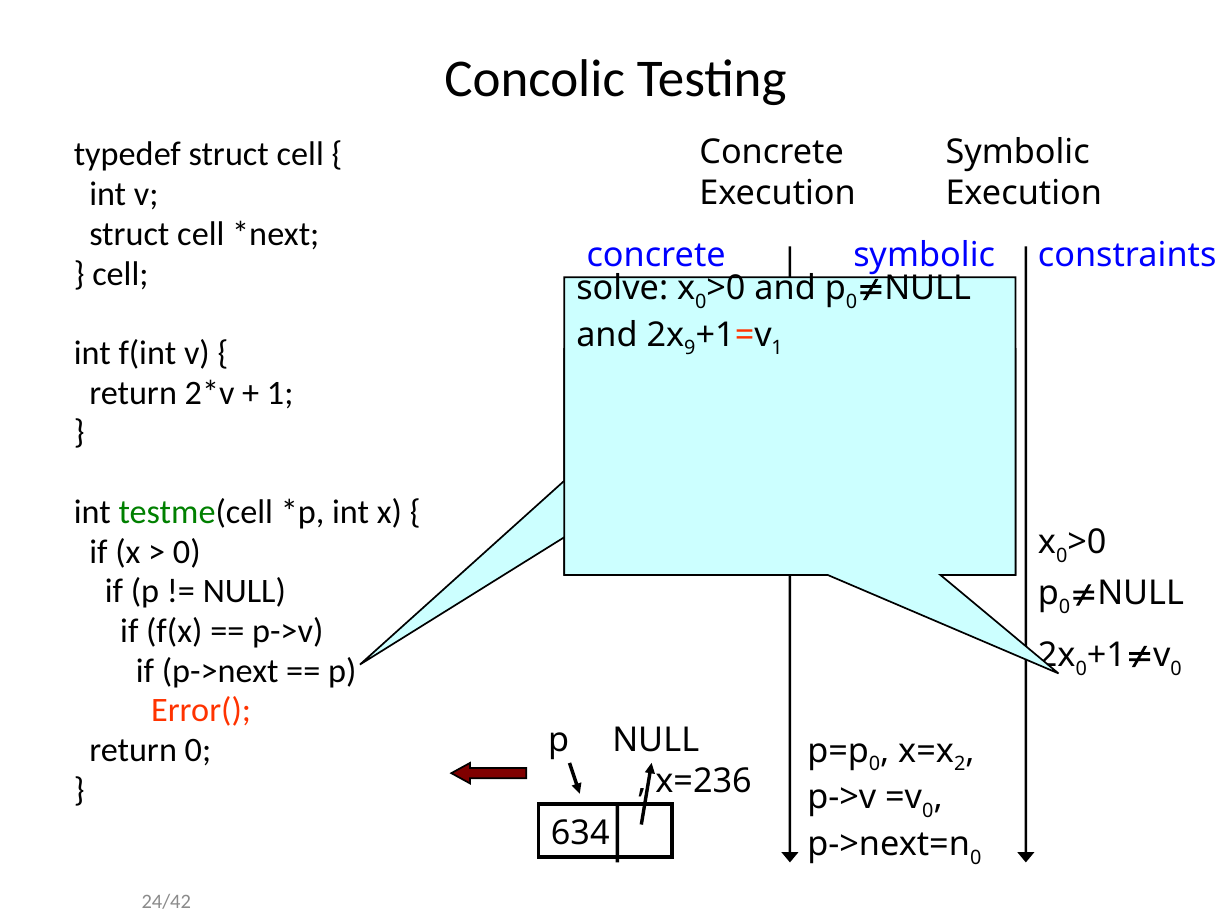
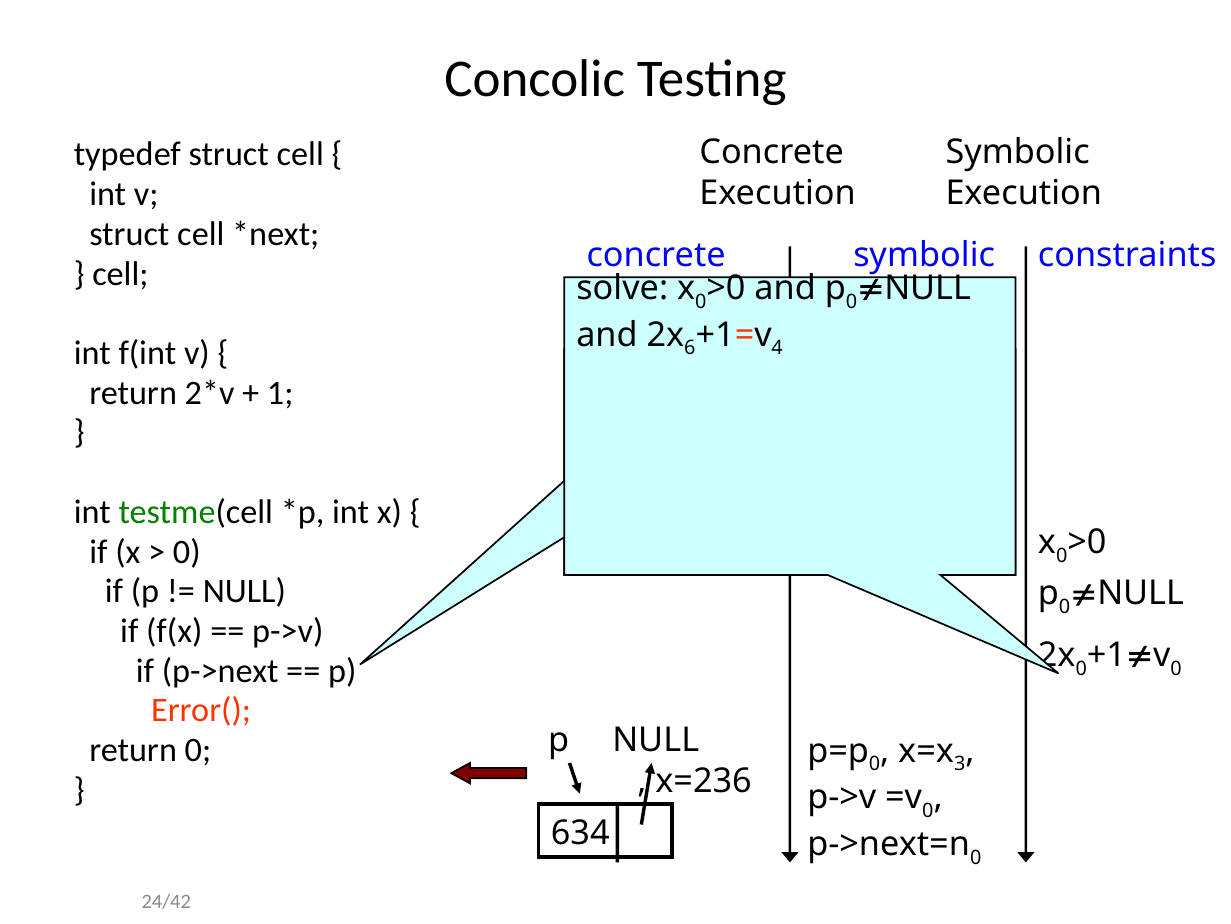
9: 9 -> 6 (690, 348)
1: 1 -> 4 (777, 348)
2: 2 -> 3 (960, 764)
